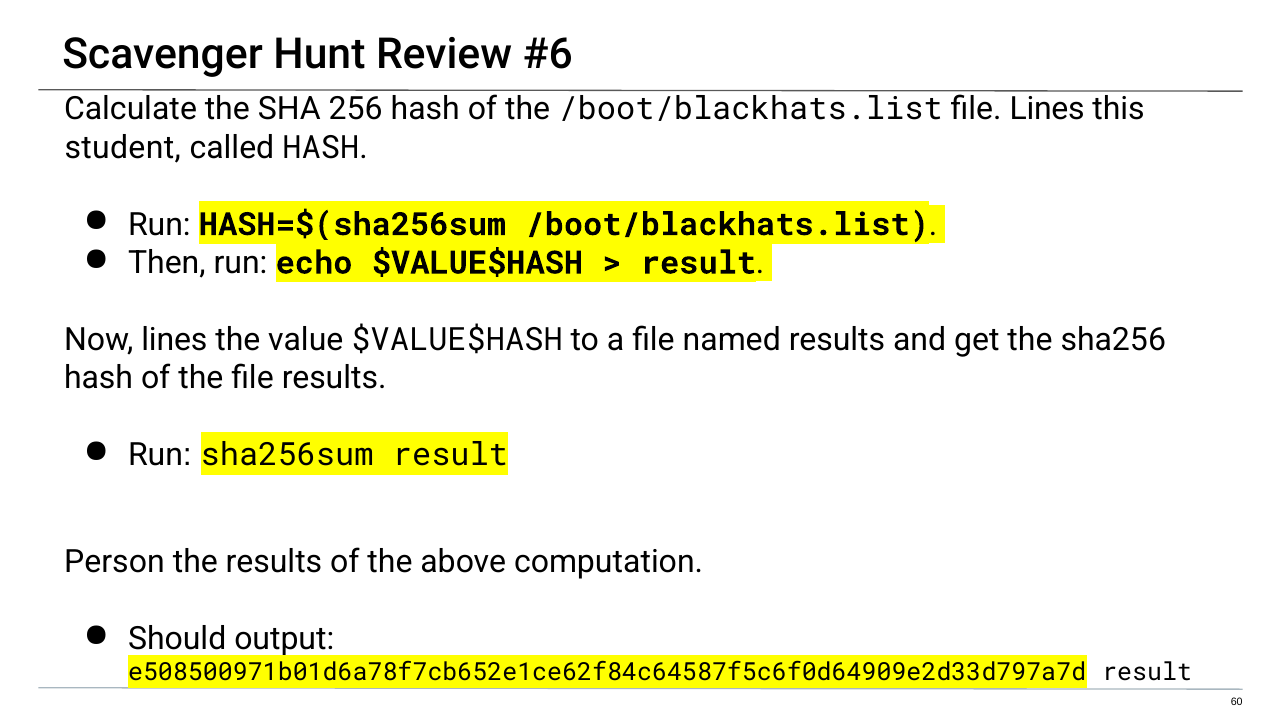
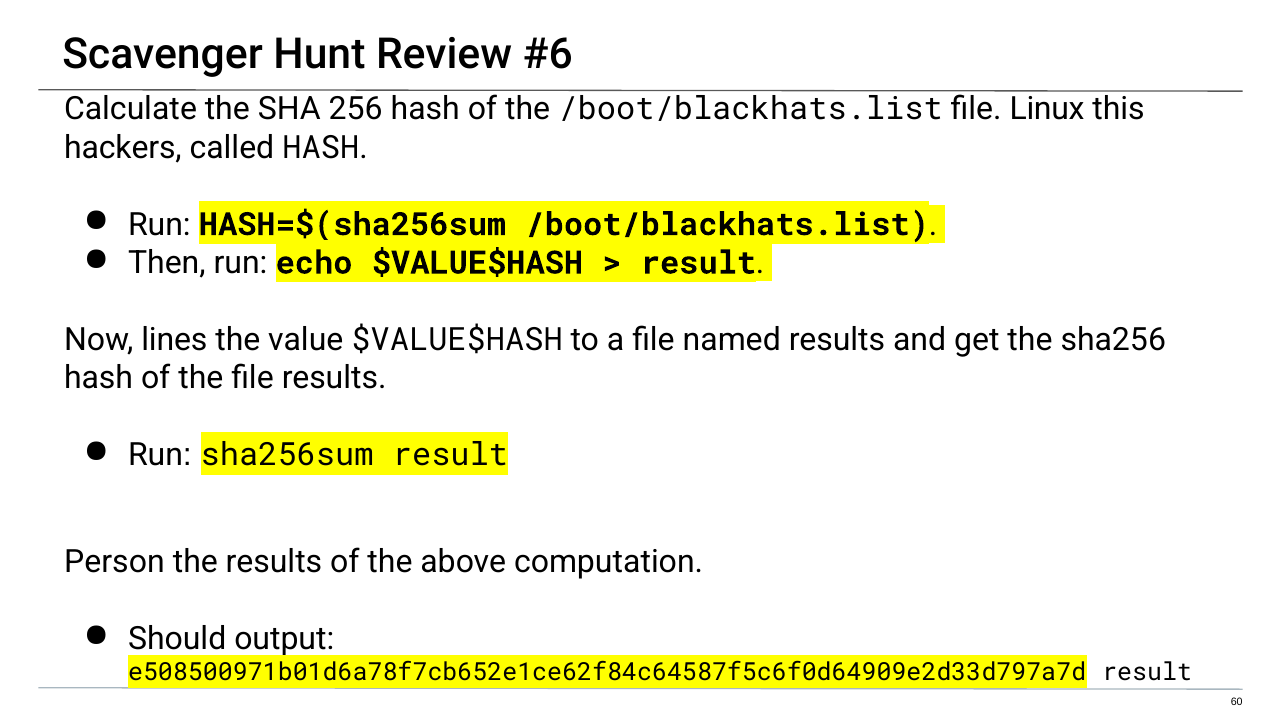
file Lines: Lines -> Linux (1047, 109)
student: student -> hackers (123, 147)
